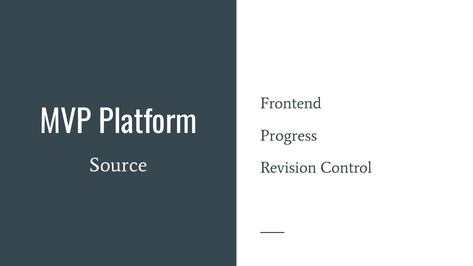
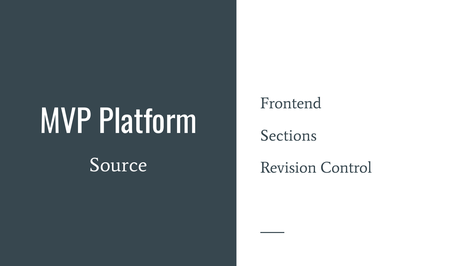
Progress: Progress -> Sections (289, 136)
